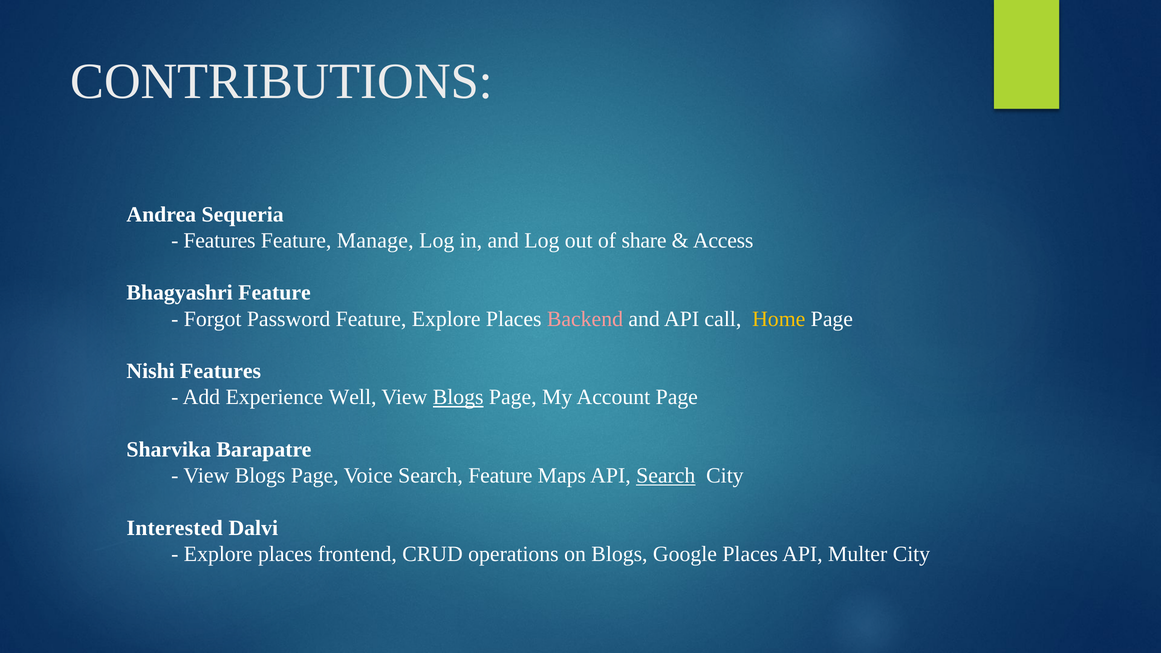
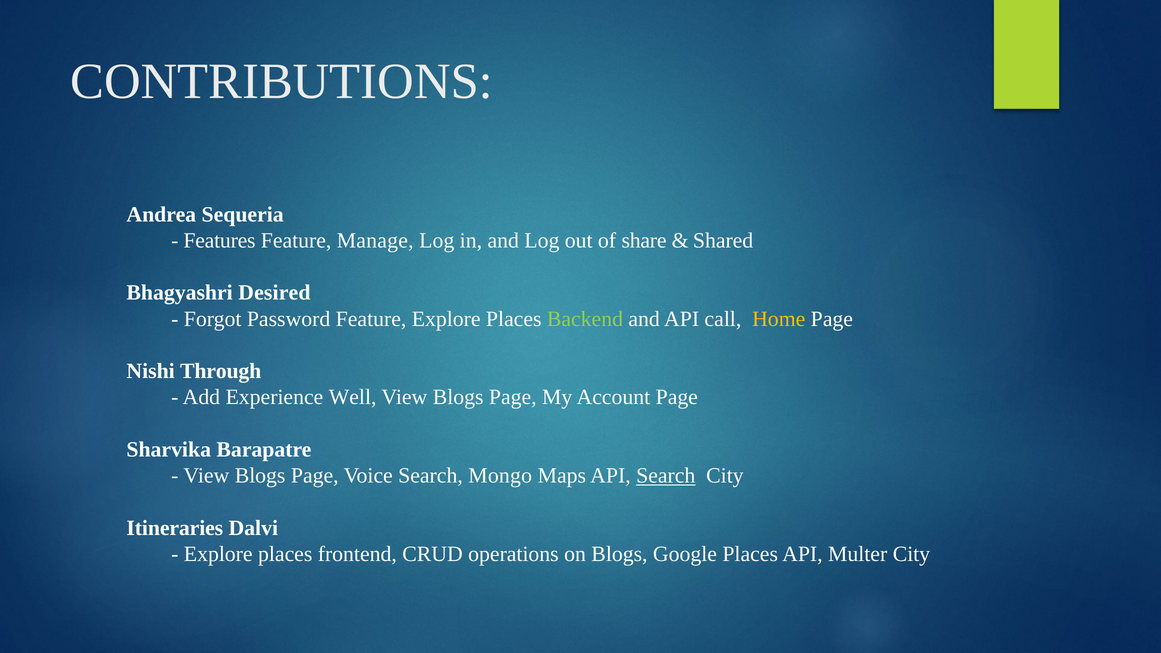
Access: Access -> Shared (723, 241)
Bhagyashri Feature: Feature -> Desired (274, 293)
Backend colour: pink -> light green (585, 319)
Nishi Features: Features -> Through (221, 371)
Blogs underline: present -> none (458, 397)
Search Feature: Feature -> Mongo (500, 476)
Interested: Interested -> Itineraries (175, 528)
